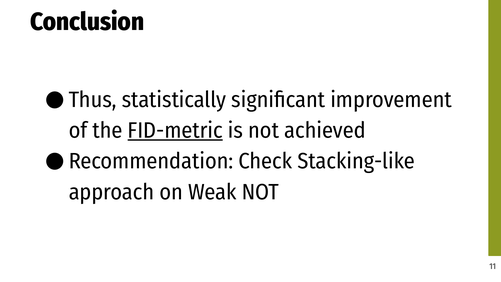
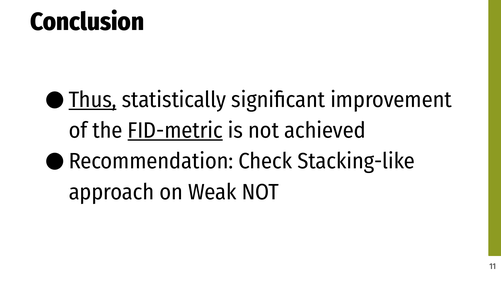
Thus underline: none -> present (93, 100)
